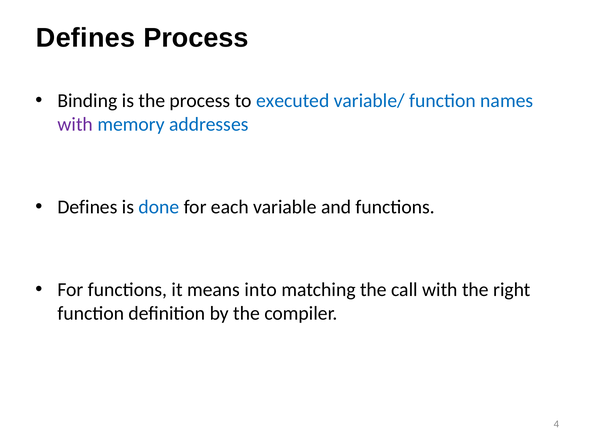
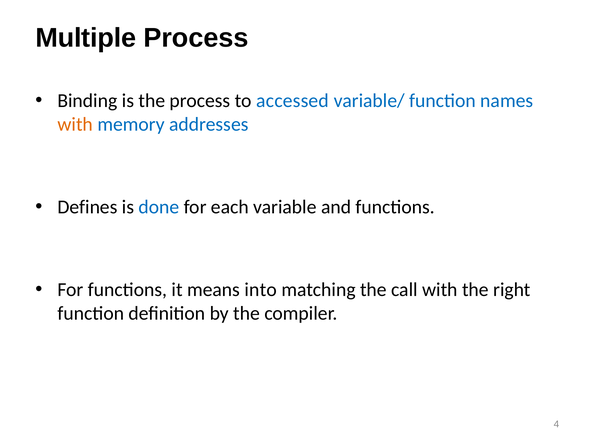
Defines: Defines -> Multiple (86, 38)
executed: executed -> accessed (293, 101)
with colour: purple -> orange (75, 124)
